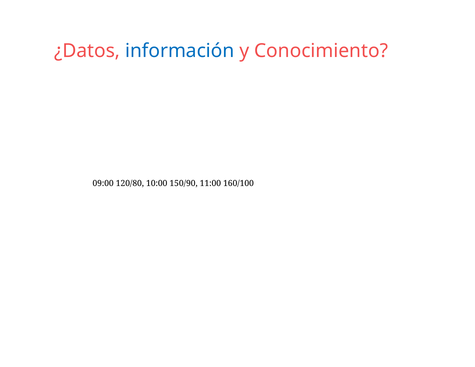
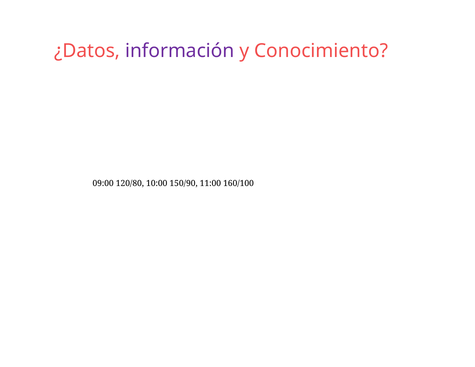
información colour: blue -> purple (180, 51)
